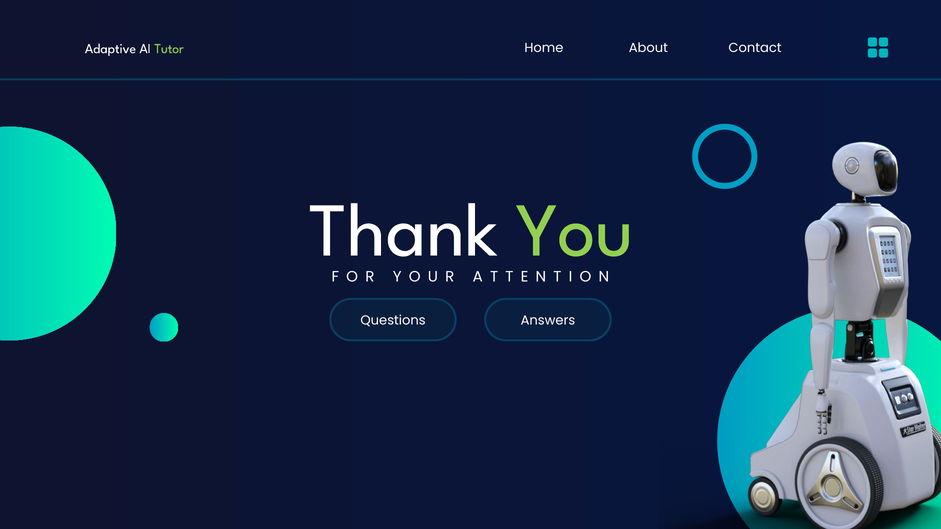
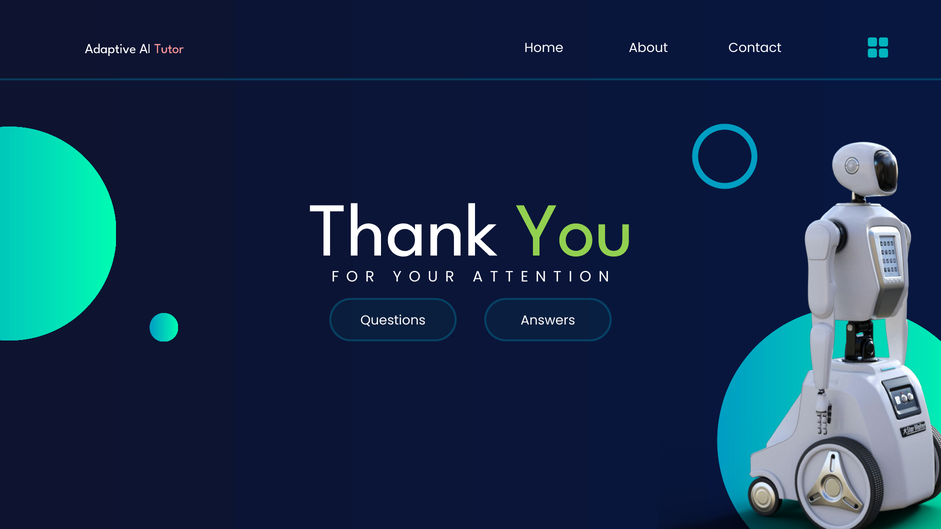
Tutor colour: light green -> pink (169, 49)
